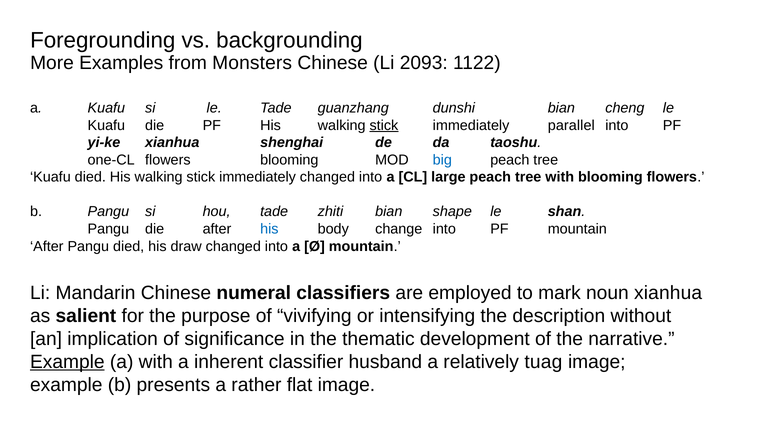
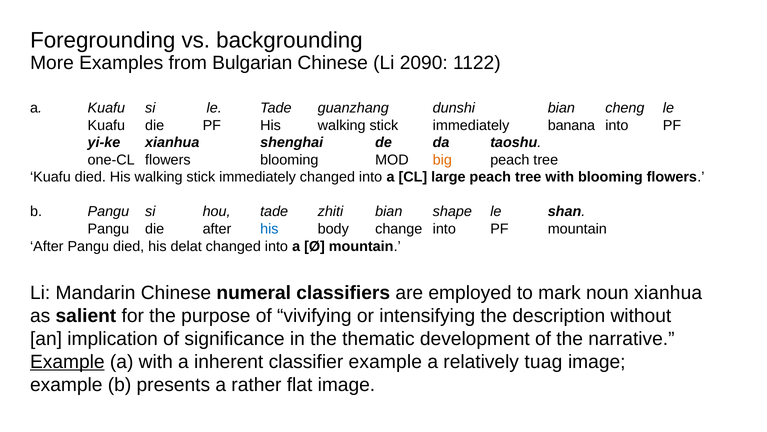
Monsters: Monsters -> Bulgarian (252, 63)
2093: 2093 -> 2090 (424, 63)
stick underline: present -> none (384, 125)
parallel: parallel -> banana (571, 125)
big colour: blue -> orange (442, 160)
draw: draw -> delat (186, 246)
classifier husband: husband -> example (385, 361)
